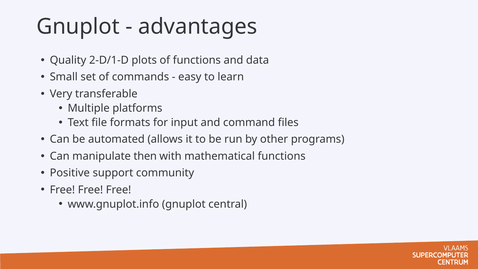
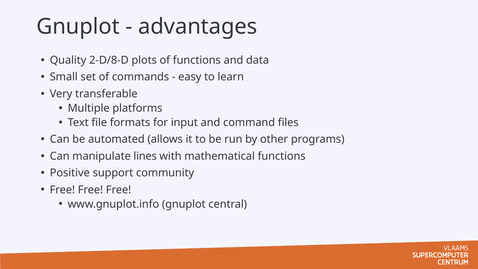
2-D/1-D: 2-D/1-D -> 2-D/8-D (109, 60)
then: then -> lines (145, 156)
